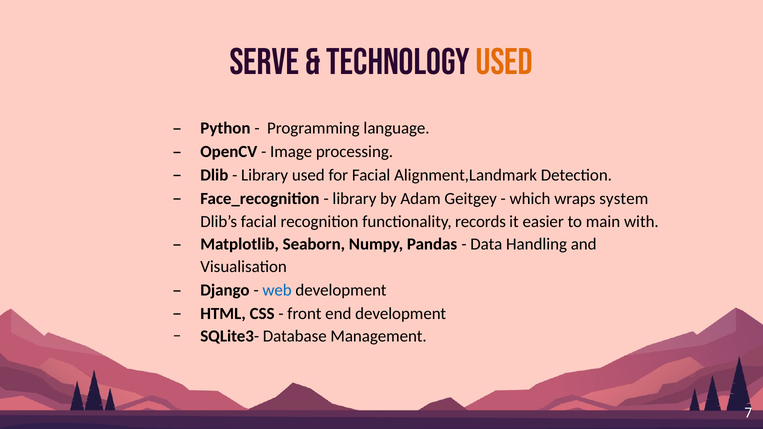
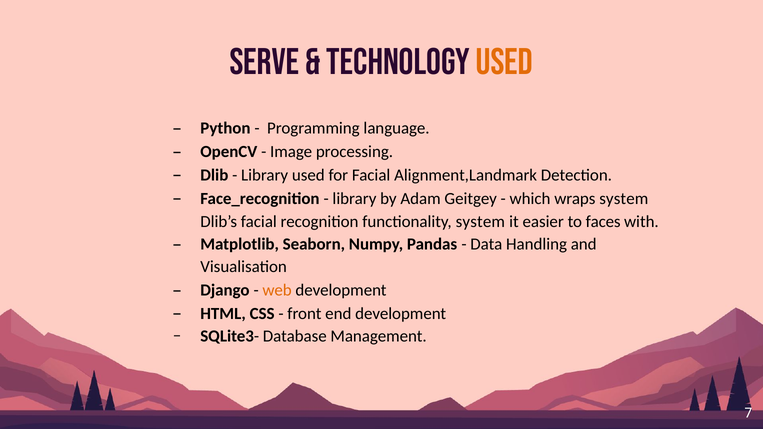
functionality records: records -> system (480, 222)
main: main -> faces (603, 222)
web colour: blue -> orange (277, 290)
